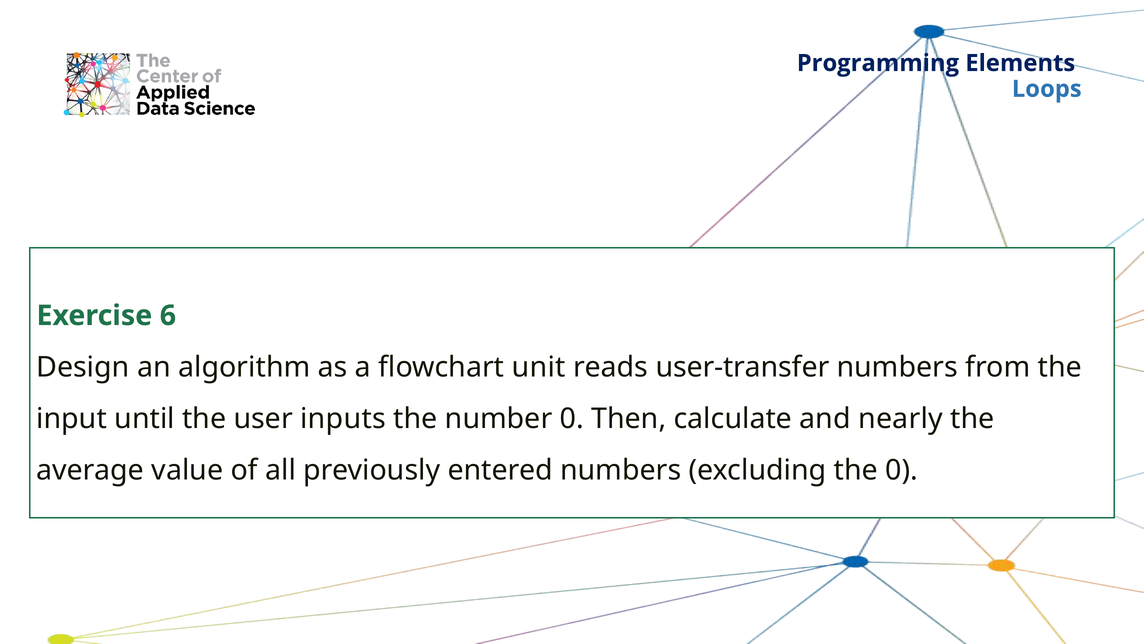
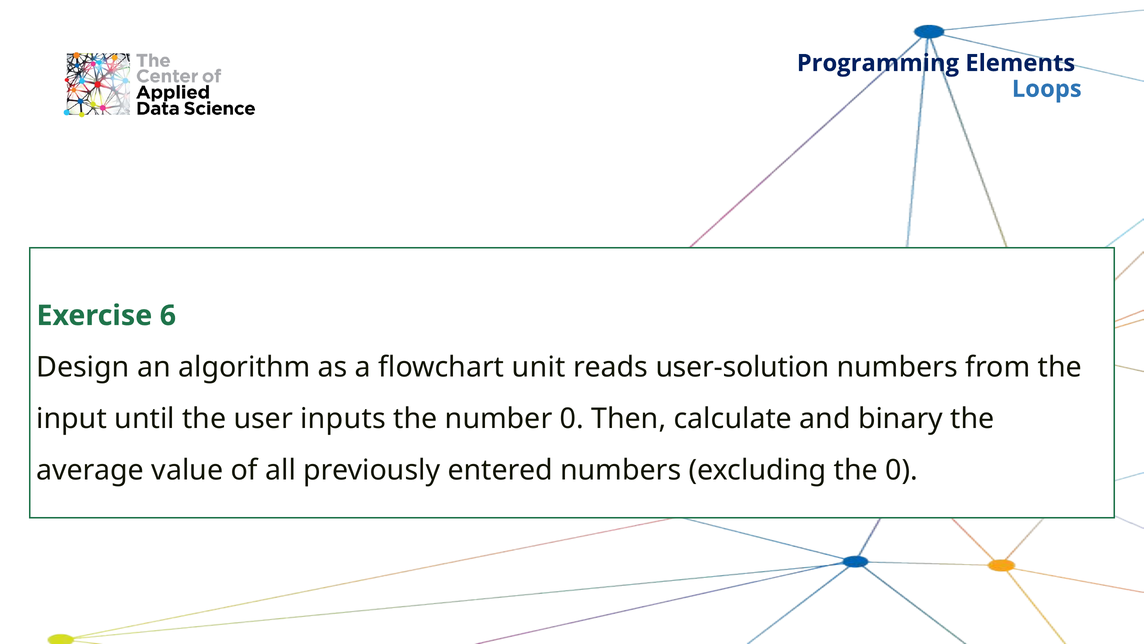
user-transfer: user-transfer -> user-solution (742, 367)
nearly: nearly -> binary (901, 418)
